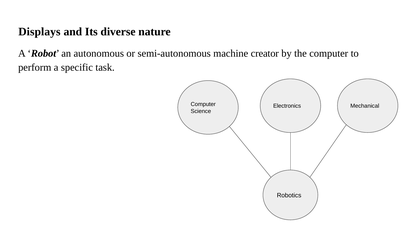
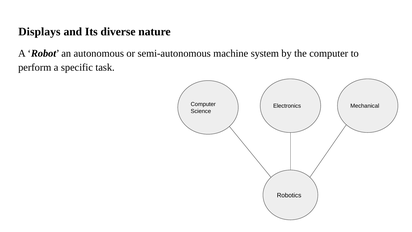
creator: creator -> system (265, 53)
